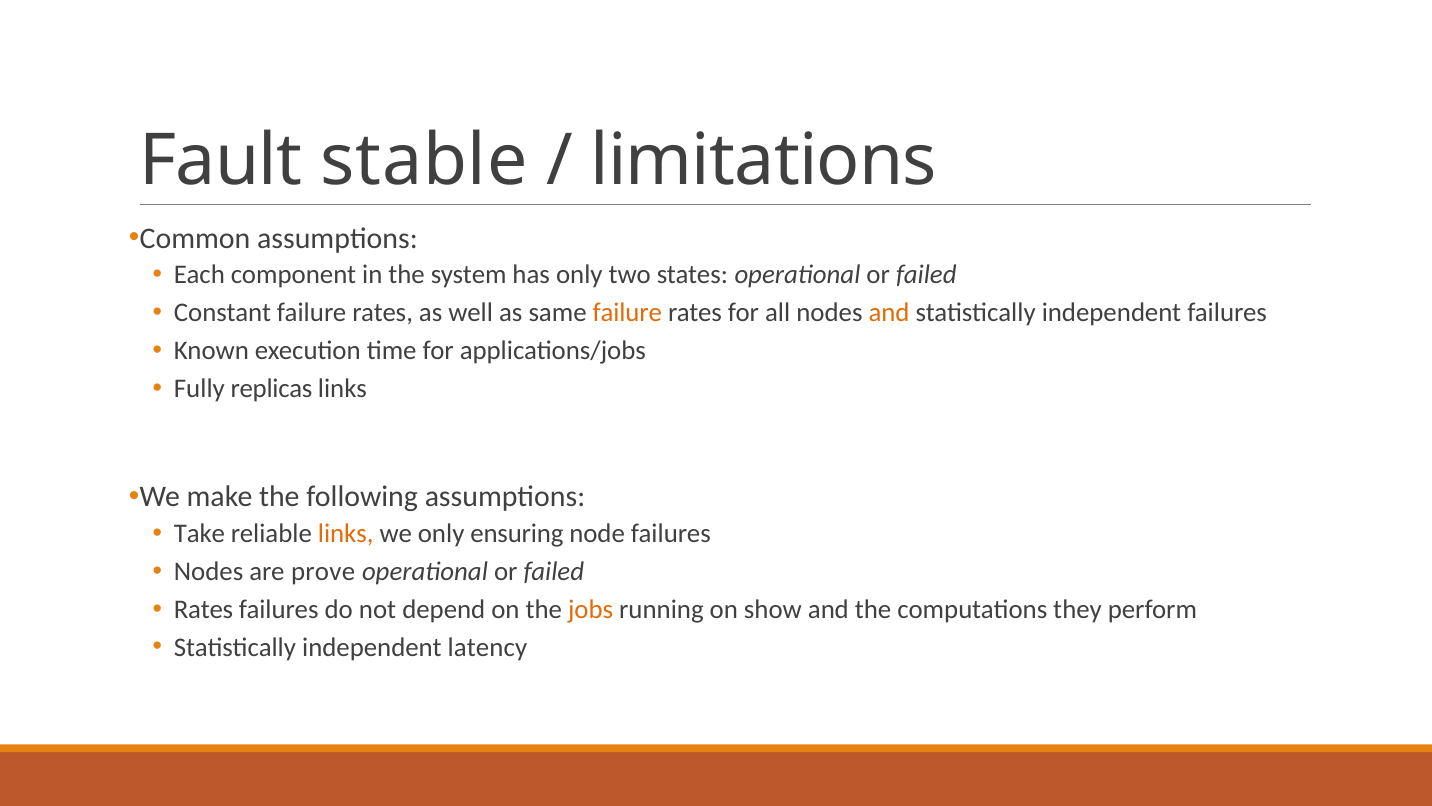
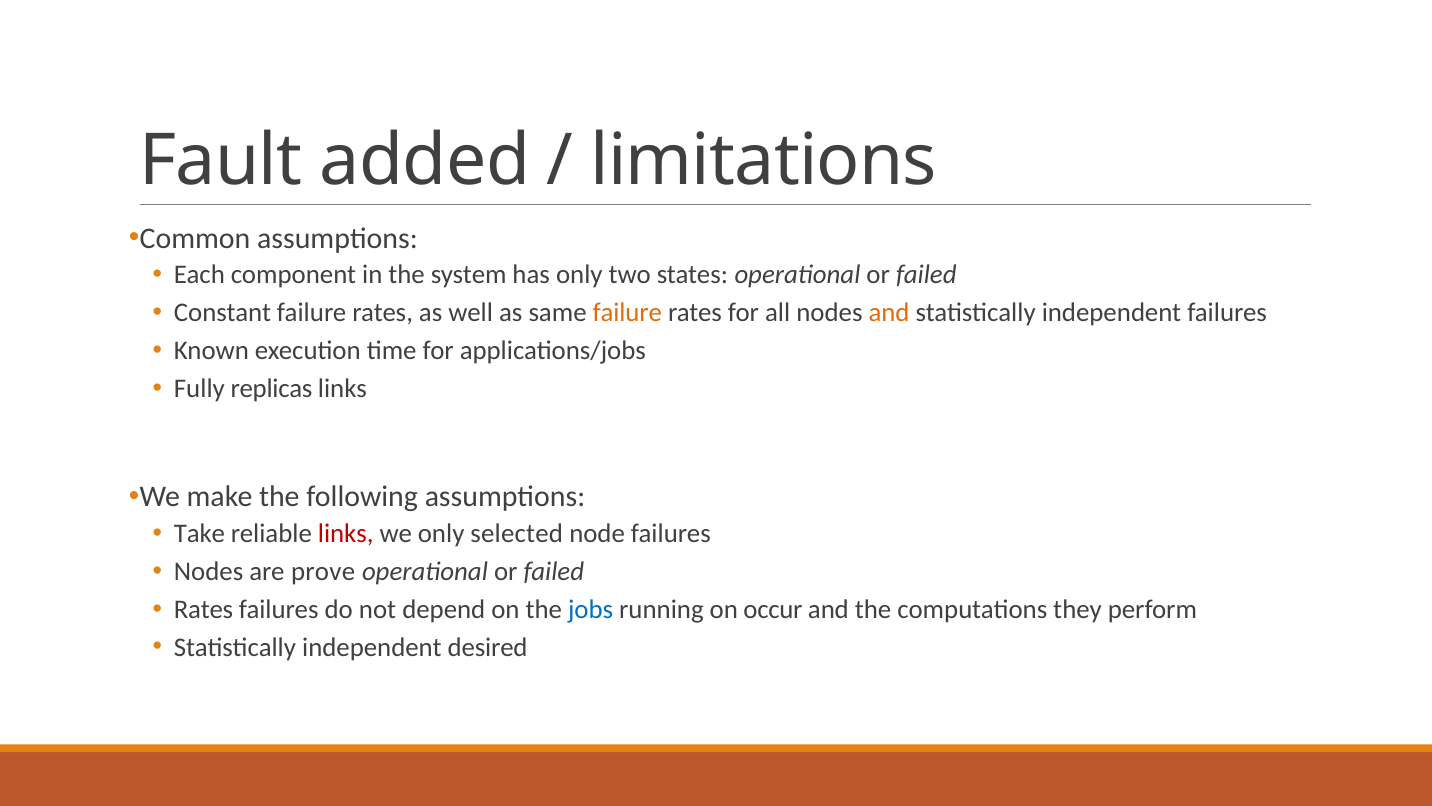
stable: stable -> added (425, 160)
links colour: orange -> red (346, 533)
ensuring: ensuring -> selected (517, 533)
jobs colour: orange -> blue (591, 609)
show: show -> occur (773, 609)
latency: latency -> desired (488, 647)
